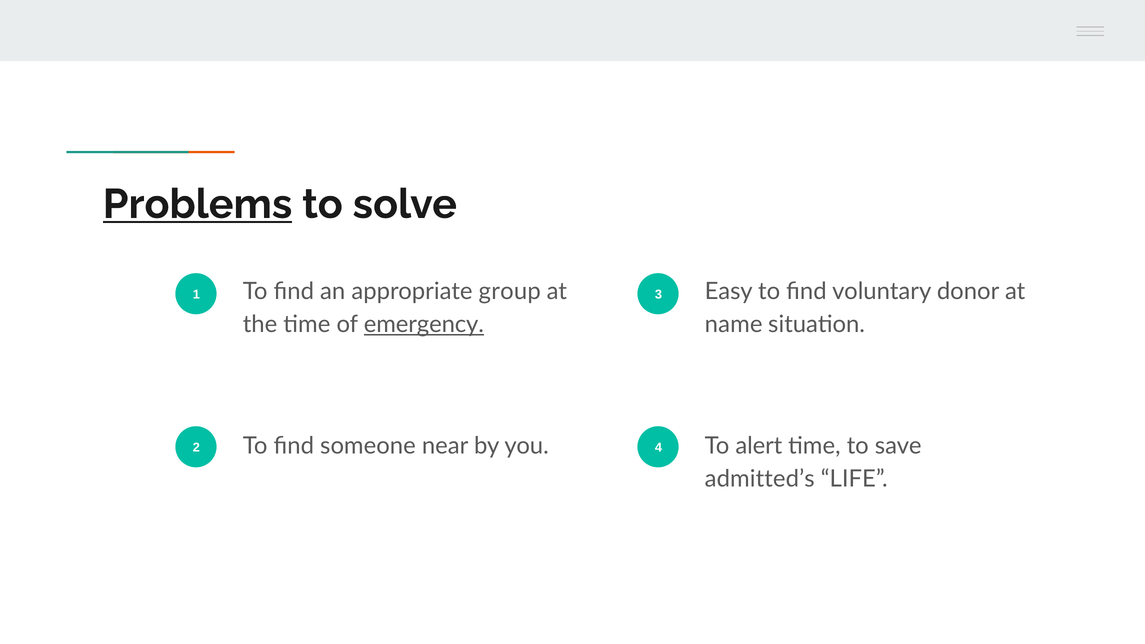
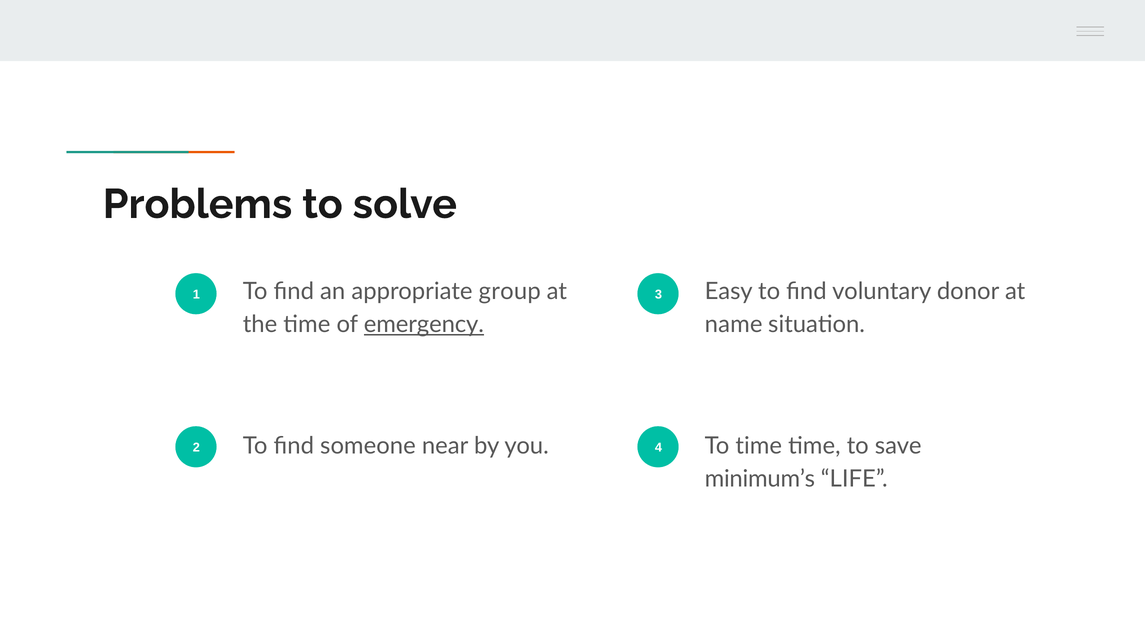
Problems underline: present -> none (198, 204)
To alert: alert -> time (759, 446)
admitted’s: admitted’s -> minimum’s (760, 479)
